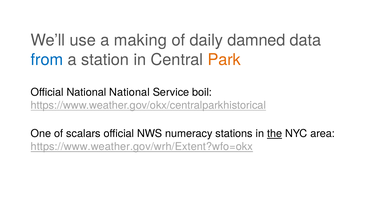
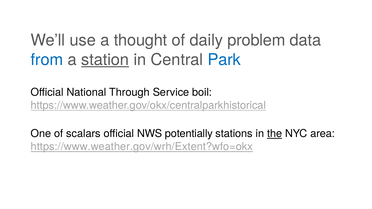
making: making -> thought (141, 40)
damned: damned -> problem (256, 40)
station underline: none -> present (105, 60)
Park colour: orange -> blue (224, 60)
National National: National -> Through (130, 92)
numeracy: numeracy -> potentially (189, 134)
